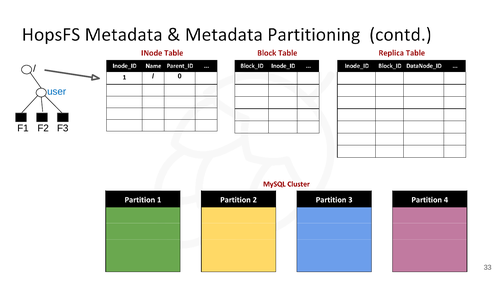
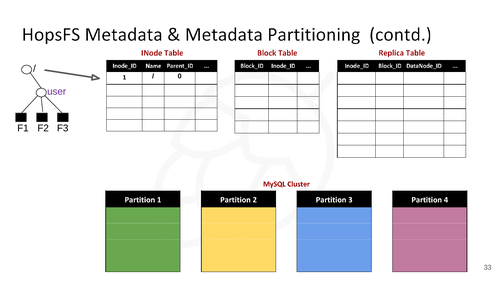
user colour: blue -> purple (57, 92)
